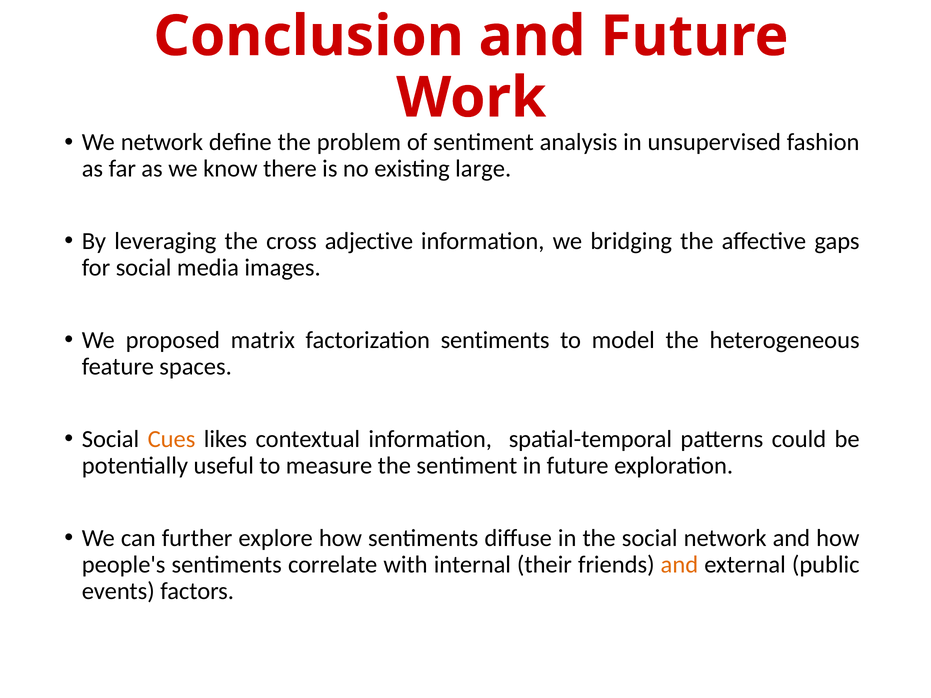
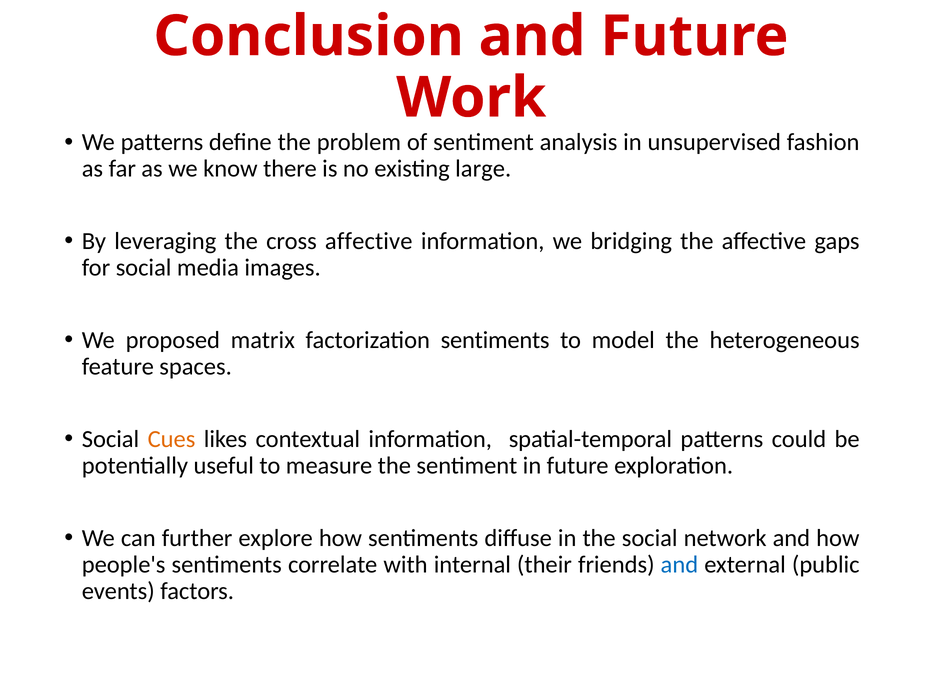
We network: network -> patterns (162, 142)
cross adjective: adjective -> affective (369, 241)
and colour: orange -> blue (679, 565)
